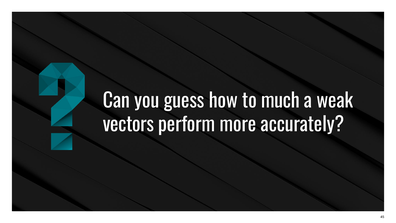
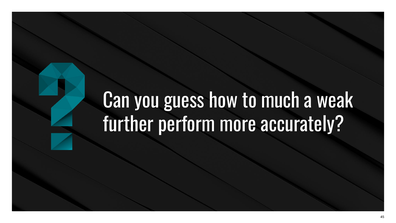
vectors: vectors -> further (128, 125)
